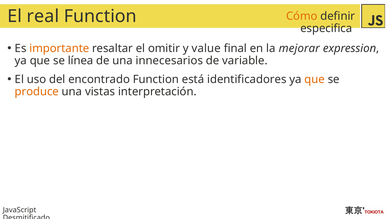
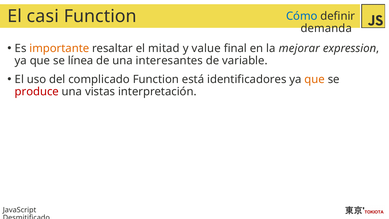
real: real -> casi (43, 16)
Cómo colour: orange -> blue (302, 16)
especifica: especifica -> demanda (326, 28)
omitir: omitir -> mitad (164, 48)
innecesarios: innecesarios -> interesantes (169, 60)
encontrado: encontrado -> complicado (99, 79)
produce colour: orange -> red (37, 91)
